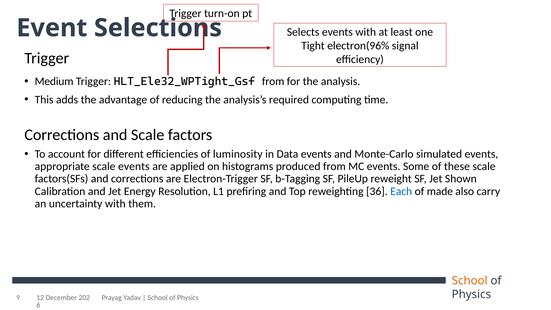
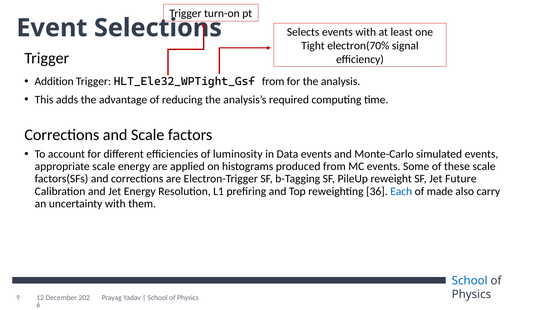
electron(96%: electron(96% -> electron(70% (358, 46)
Medium: Medium -> Addition (54, 81)
scale events: events -> energy (134, 166)
Shown: Shown -> Future (461, 179)
School colour: orange -> blue (470, 281)
